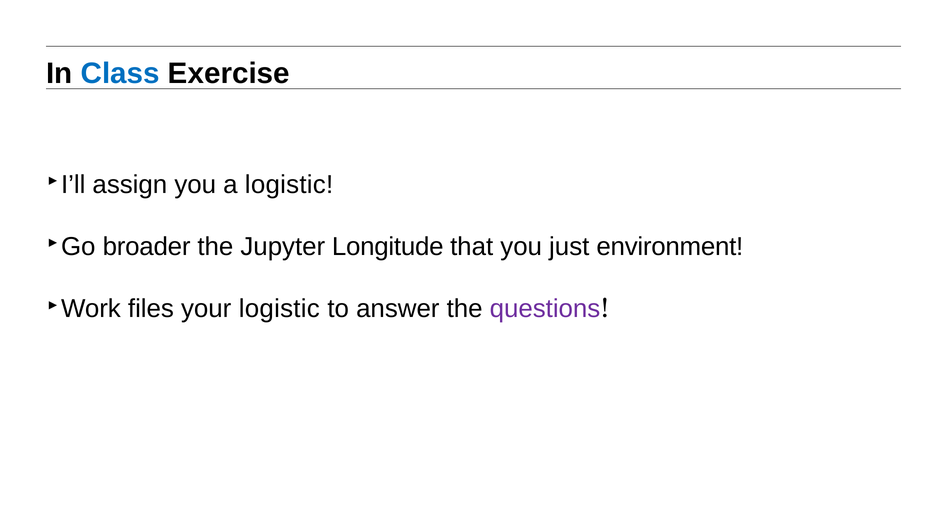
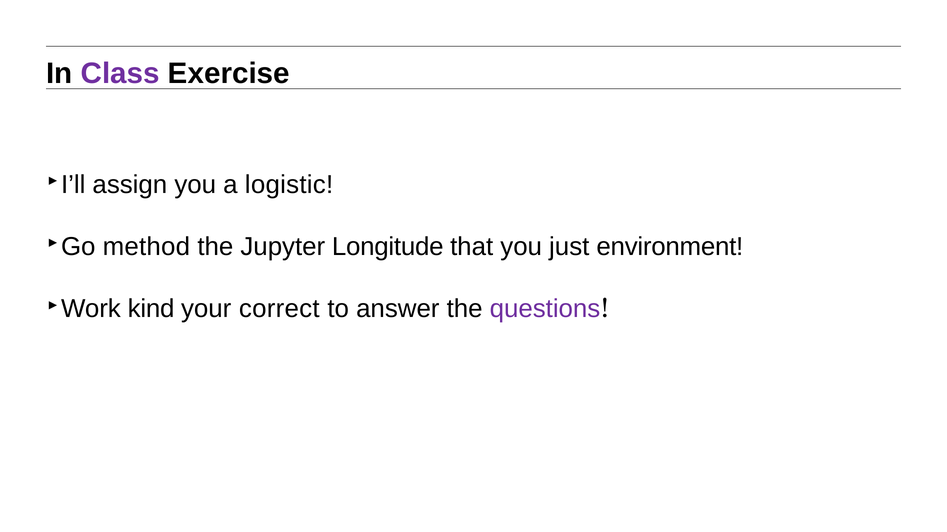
Class colour: blue -> purple (120, 73)
broader: broader -> method (146, 247)
files: files -> kind (151, 309)
your logistic: logistic -> correct (279, 309)
